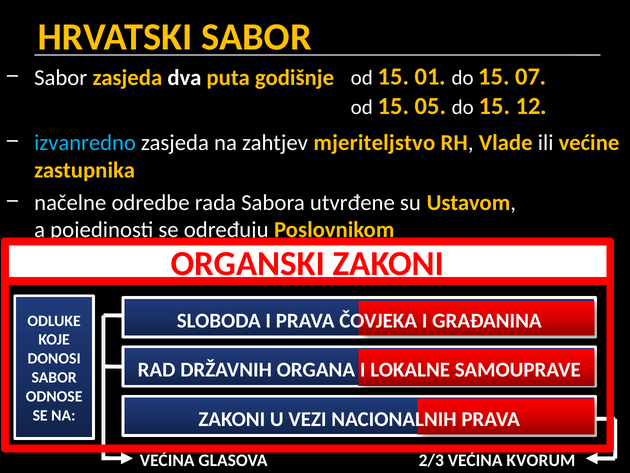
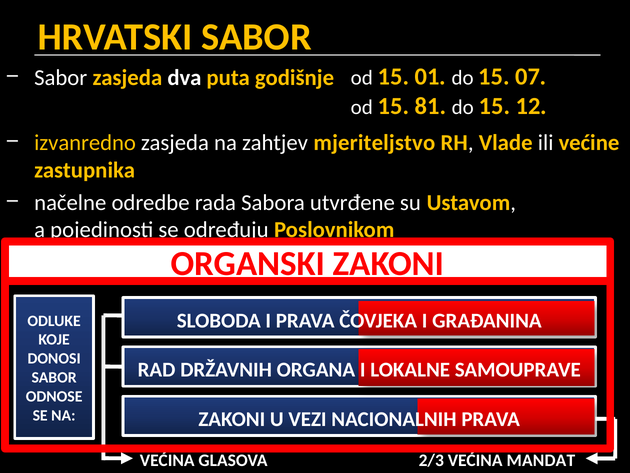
05: 05 -> 81 (430, 106)
izvanredno colour: light blue -> yellow (85, 143)
KVORUM: KVORUM -> MANDAT (541, 460)
